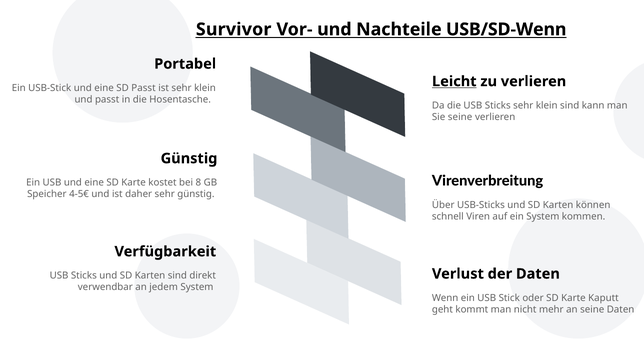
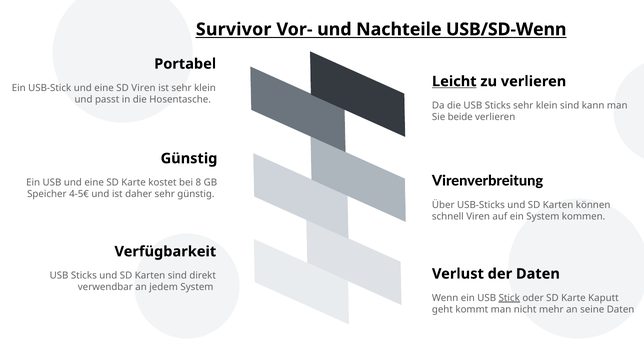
SD Passt: Passt -> Viren (143, 88)
Sie seine: seine -> beide (460, 117)
Stick underline: none -> present (509, 298)
